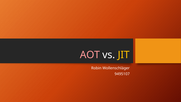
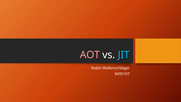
JIT colour: yellow -> light blue (124, 55)
